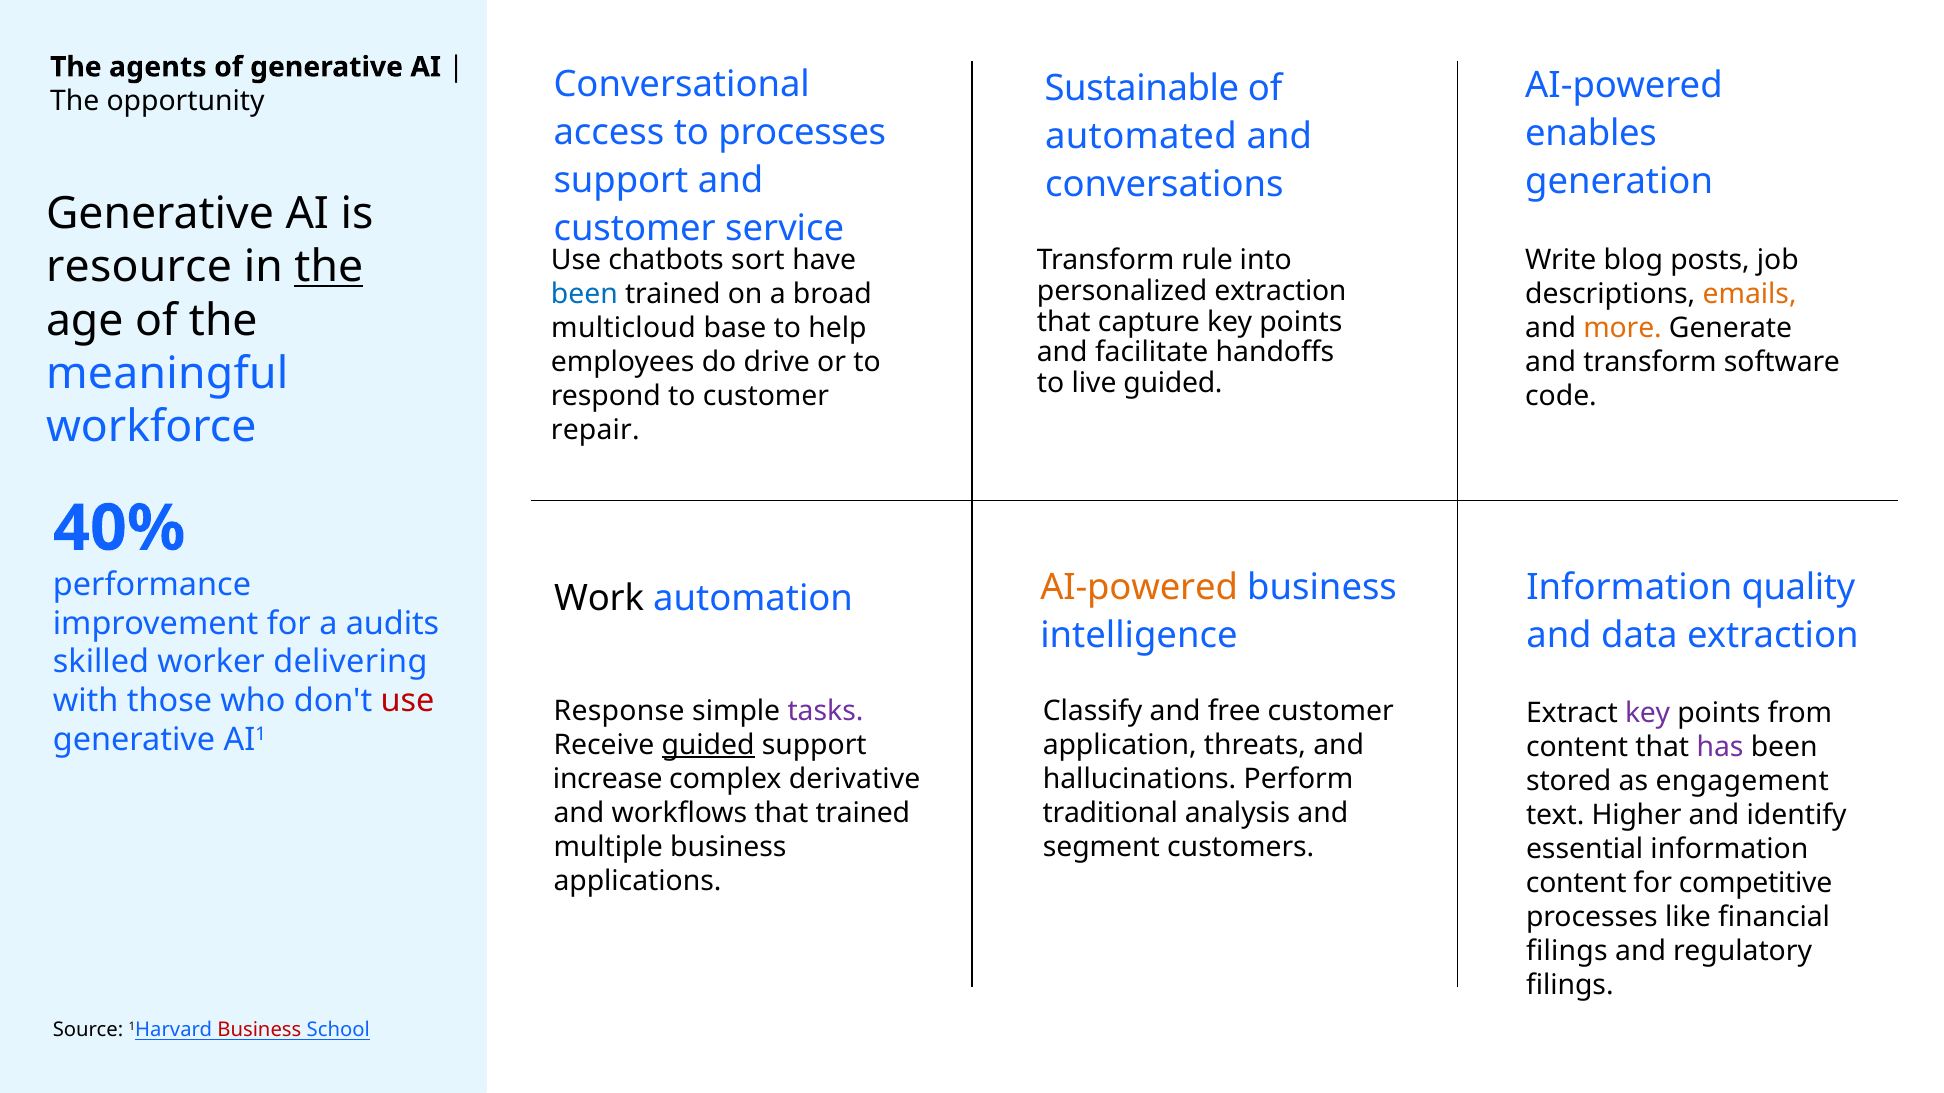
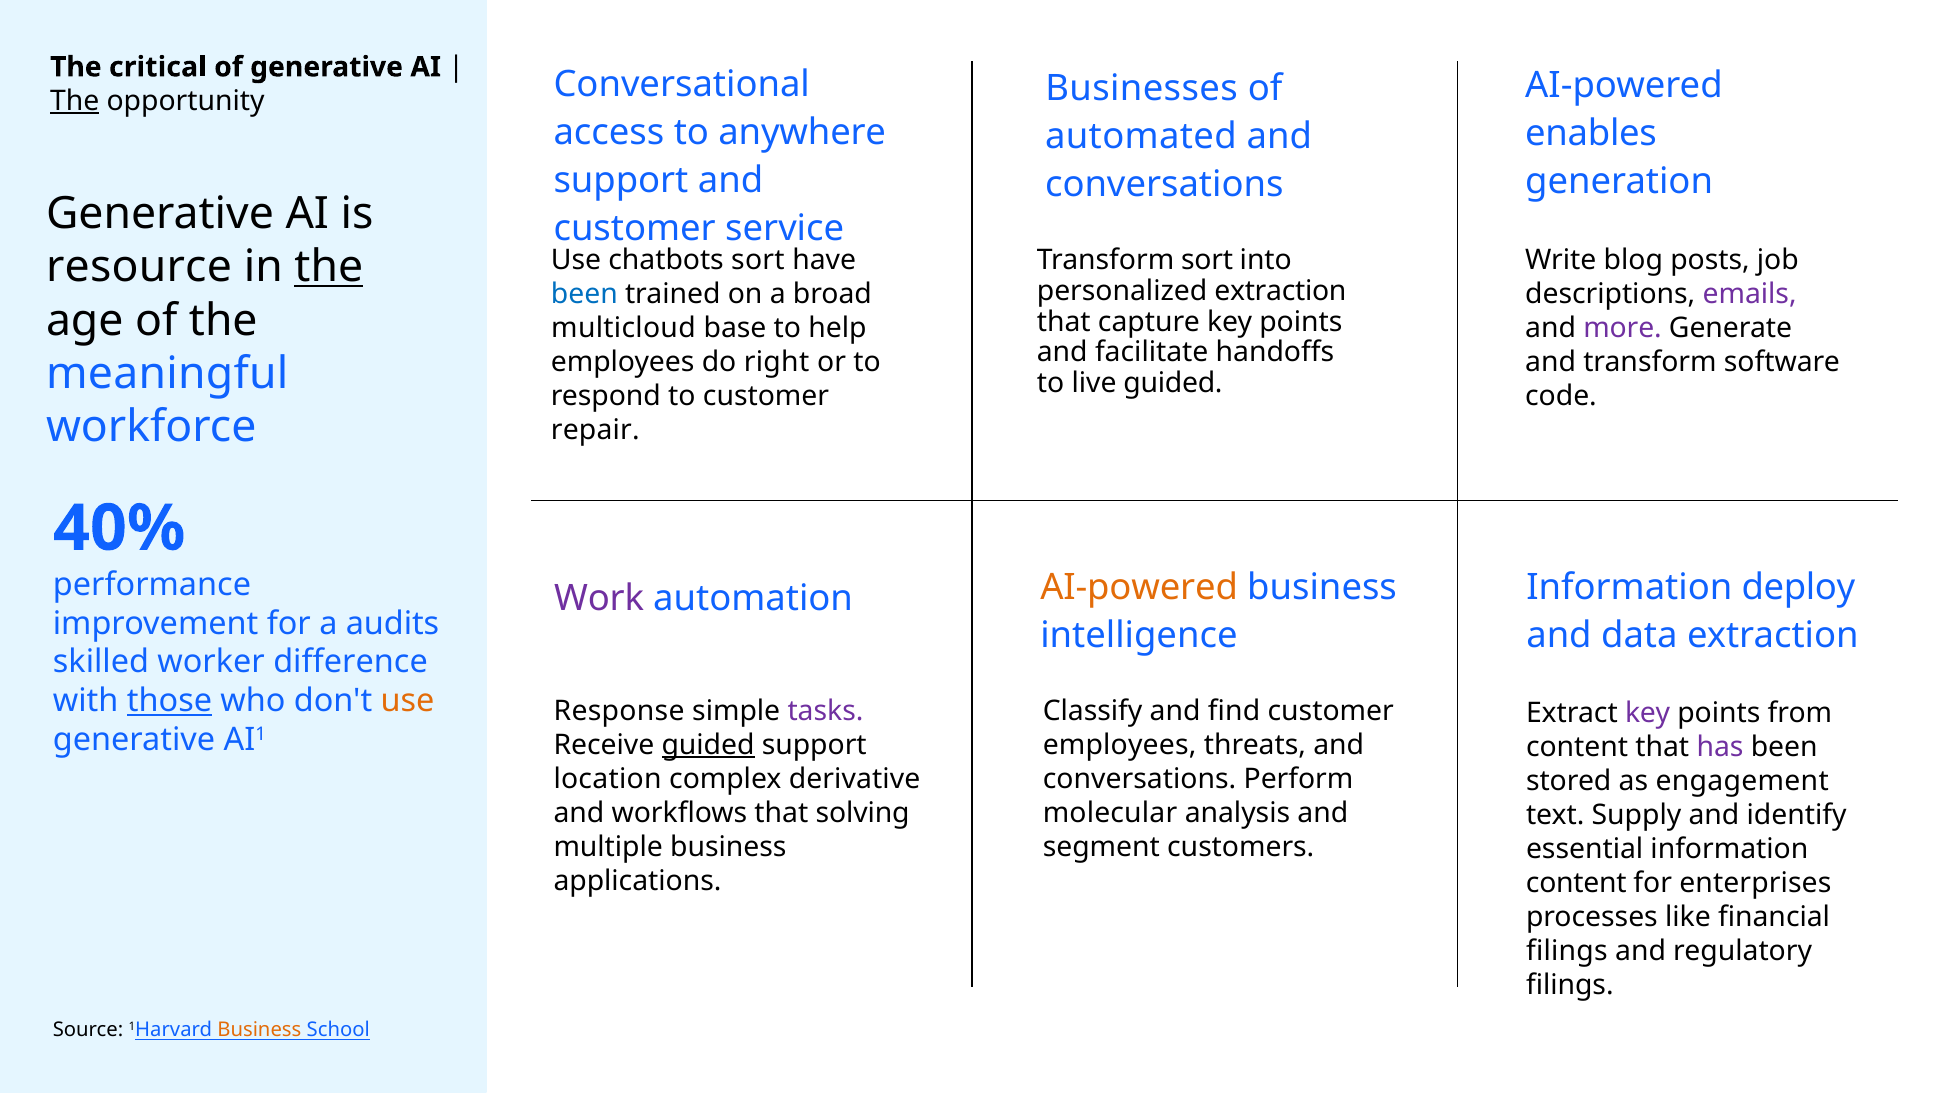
agents: agents -> critical (158, 67)
Sustainable: Sustainable -> Businesses (1142, 88)
The underline: none -> present (75, 101)
to processes: processes -> anywhere (802, 132)
Transform rule: rule -> sort (1207, 261)
emails colour: orange -> purple (1750, 294)
more colour: orange -> purple (1623, 328)
drive: drive -> right (777, 363)
quality: quality -> deploy (1798, 588)
Work colour: black -> purple (599, 599)
delivering: delivering -> difference (351, 662)
those underline: none -> present (169, 701)
use colour: red -> orange (408, 701)
free: free -> find (1234, 711)
application: application -> employees (1120, 745)
increase: increase -> location (608, 779)
hallucinations: hallucinations -> conversations (1140, 779)
that trained: trained -> solving (863, 813)
traditional: traditional -> molecular (1110, 813)
Higher: Higher -> Supply (1636, 815)
competitive: competitive -> enterprises (1755, 884)
Business colour: red -> orange (259, 1030)
